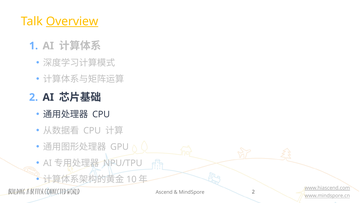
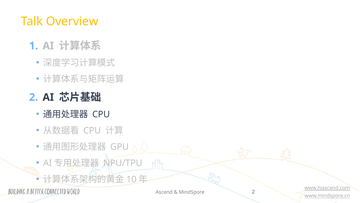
Overview underline: present -> none (72, 21)
